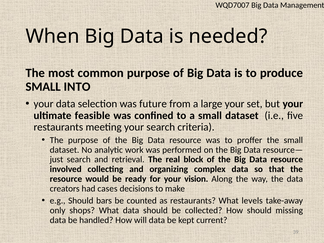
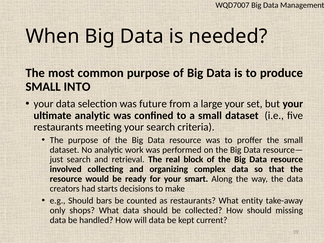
ultimate feasible: feasible -> analytic (92, 115)
vision: vision -> smart (196, 179)
cases: cases -> starts (108, 189)
levels: levels -> entity (252, 201)
